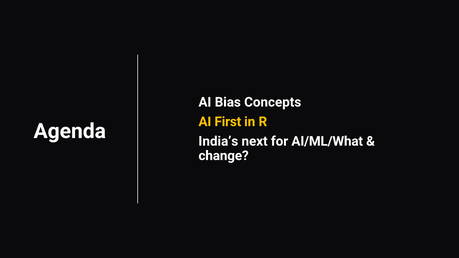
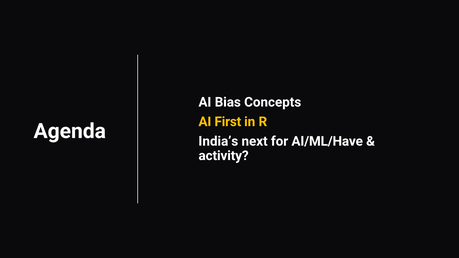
AI/ML/What: AI/ML/What -> AI/ML/Have (327, 141)
change: change -> activity (224, 156)
